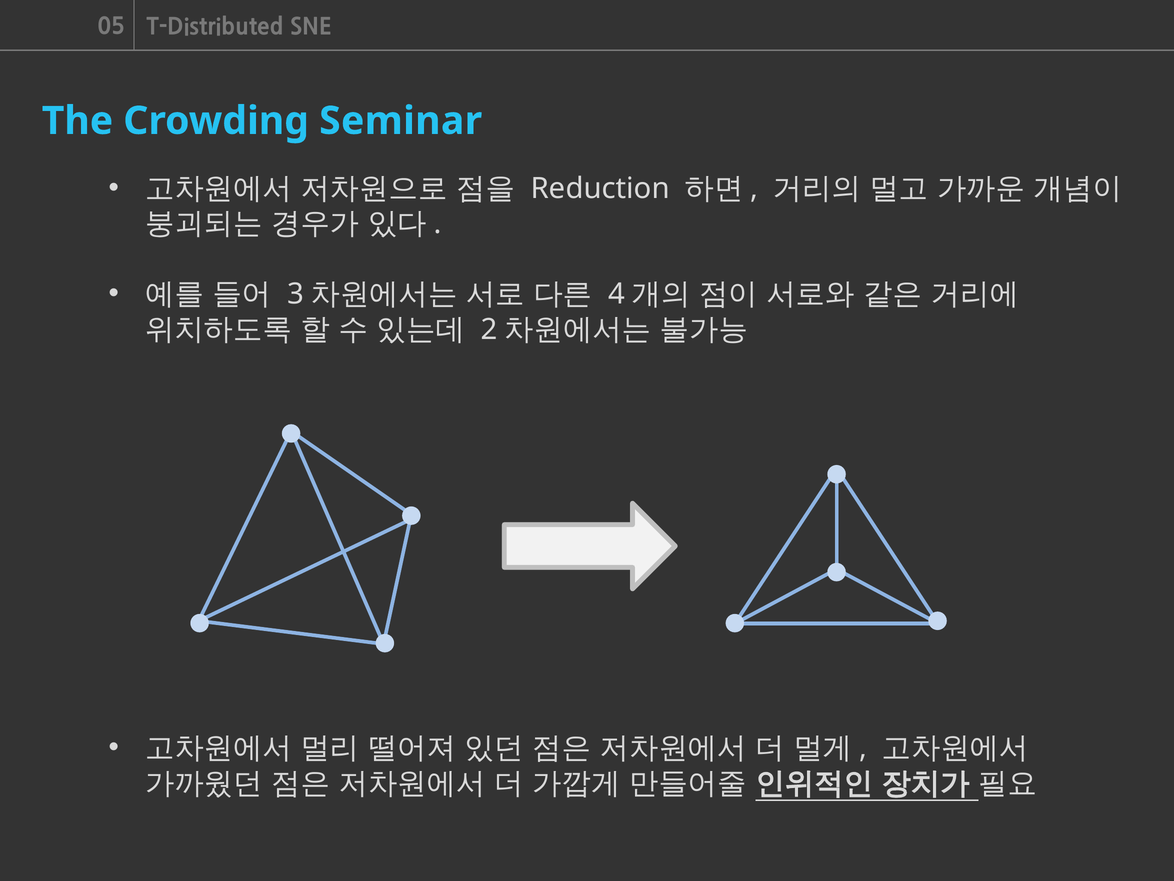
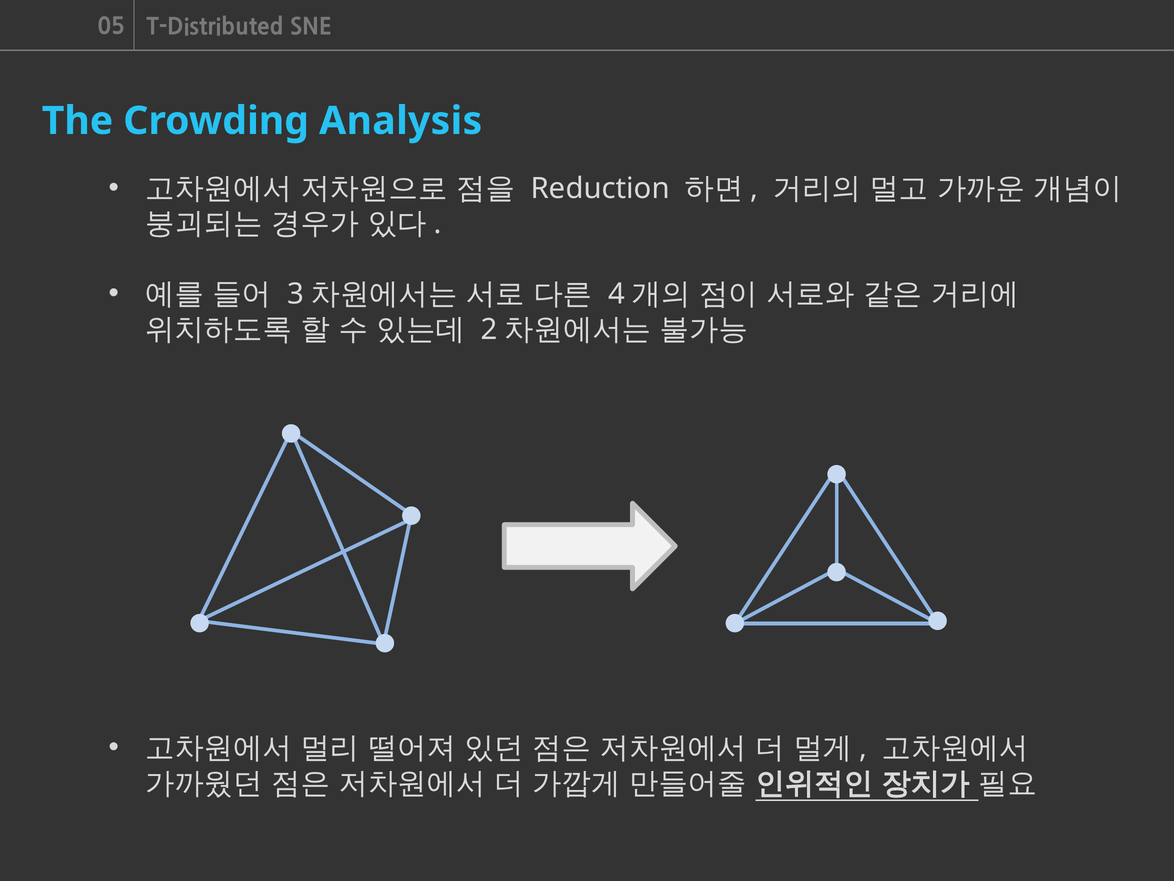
Seminar: Seminar -> Analysis (401, 121)
